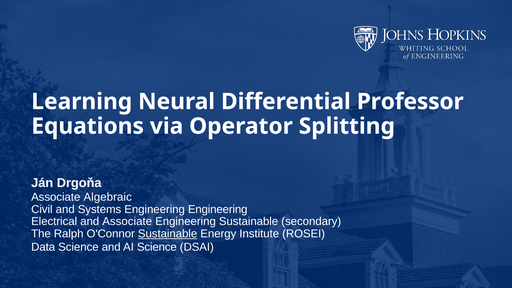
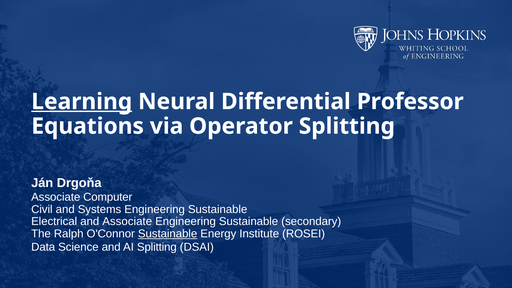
Learning underline: none -> present (82, 102)
Algebraic: Algebraic -> Computer (108, 197)
Systems Engineering Engineering: Engineering -> Sustainable (218, 209)
AI Science: Science -> Splitting (157, 247)
